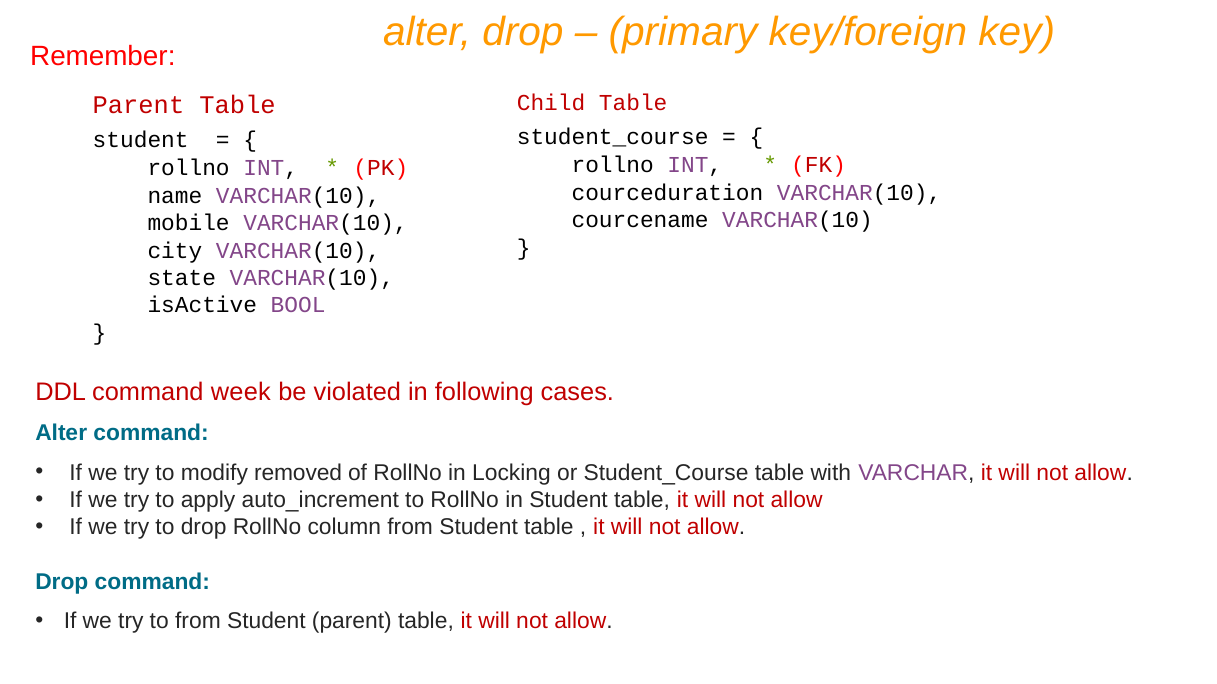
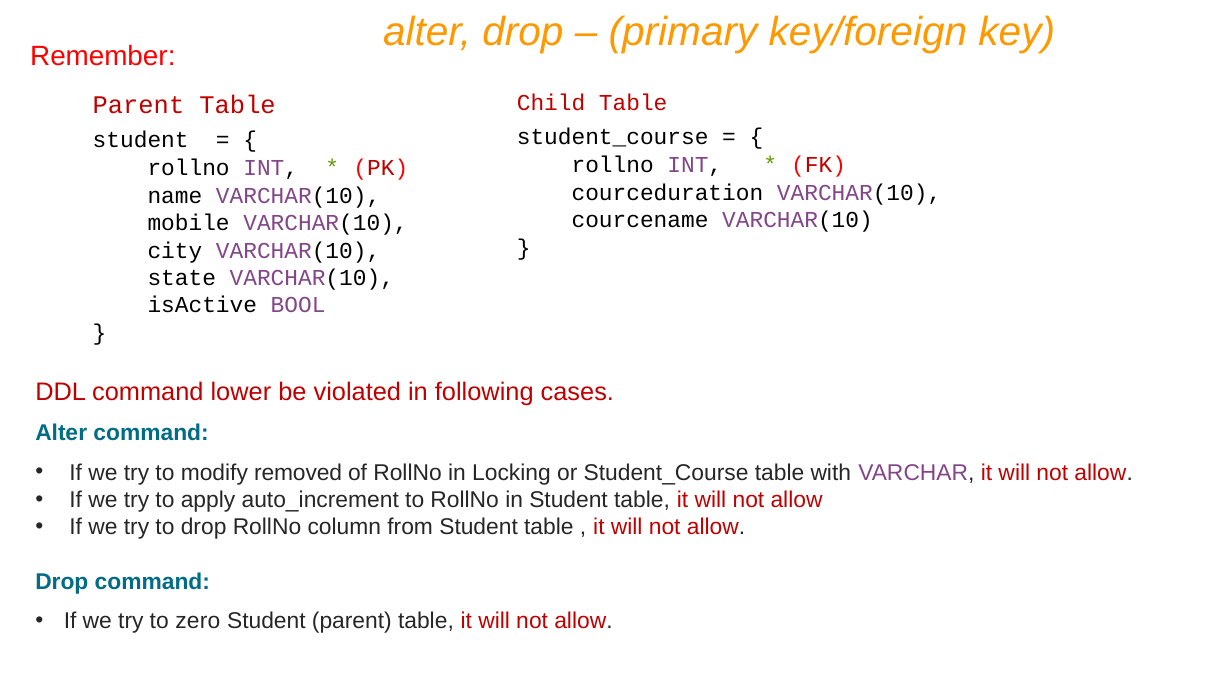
week: week -> lower (241, 393)
to from: from -> zero (198, 622)
